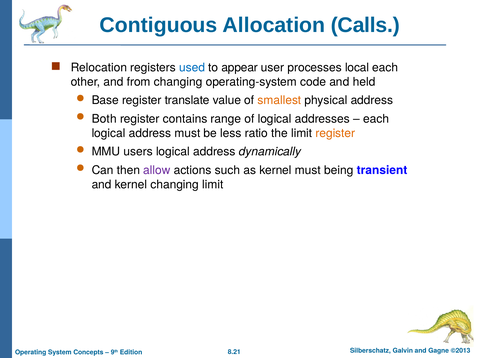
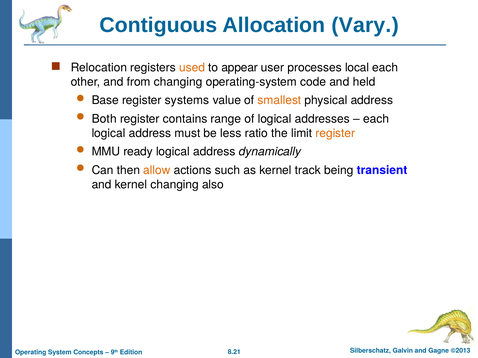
Calls: Calls -> Vary (365, 25)
used colour: blue -> orange (192, 68)
translate: translate -> systems (187, 100)
users: users -> ready (138, 152)
allow colour: purple -> orange (157, 170)
kernel must: must -> track (308, 170)
changing limit: limit -> also (213, 185)
